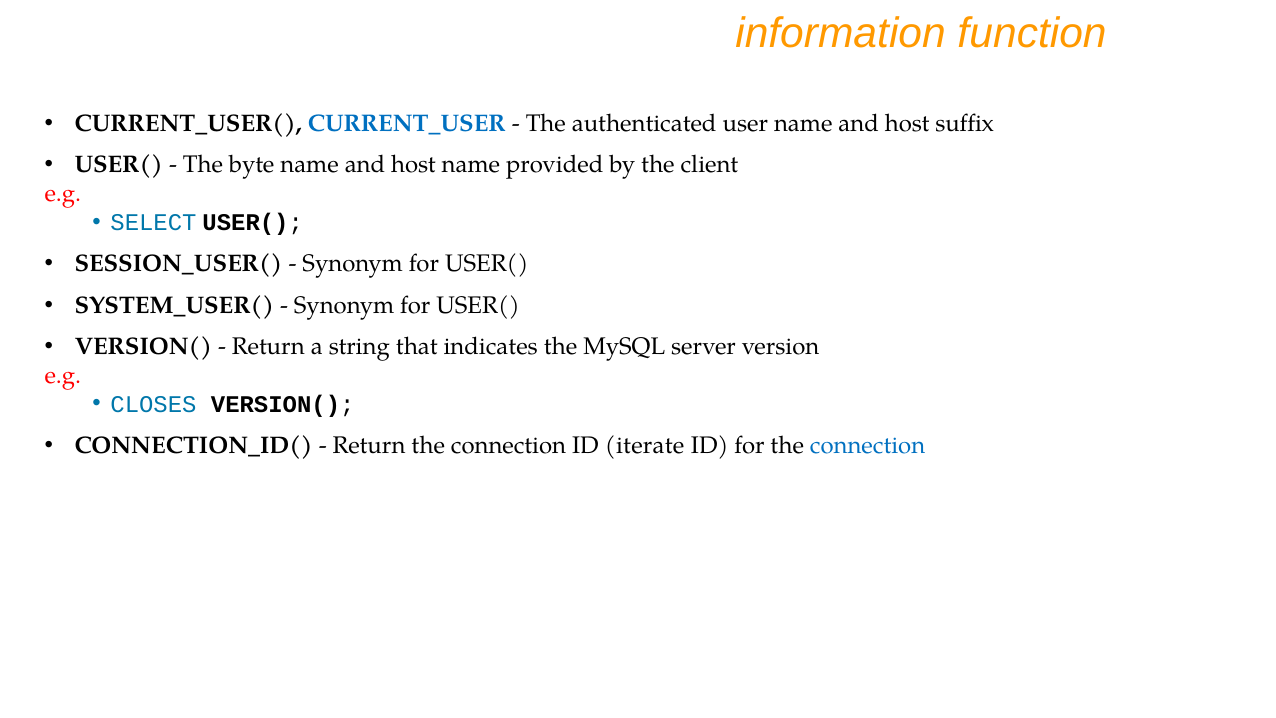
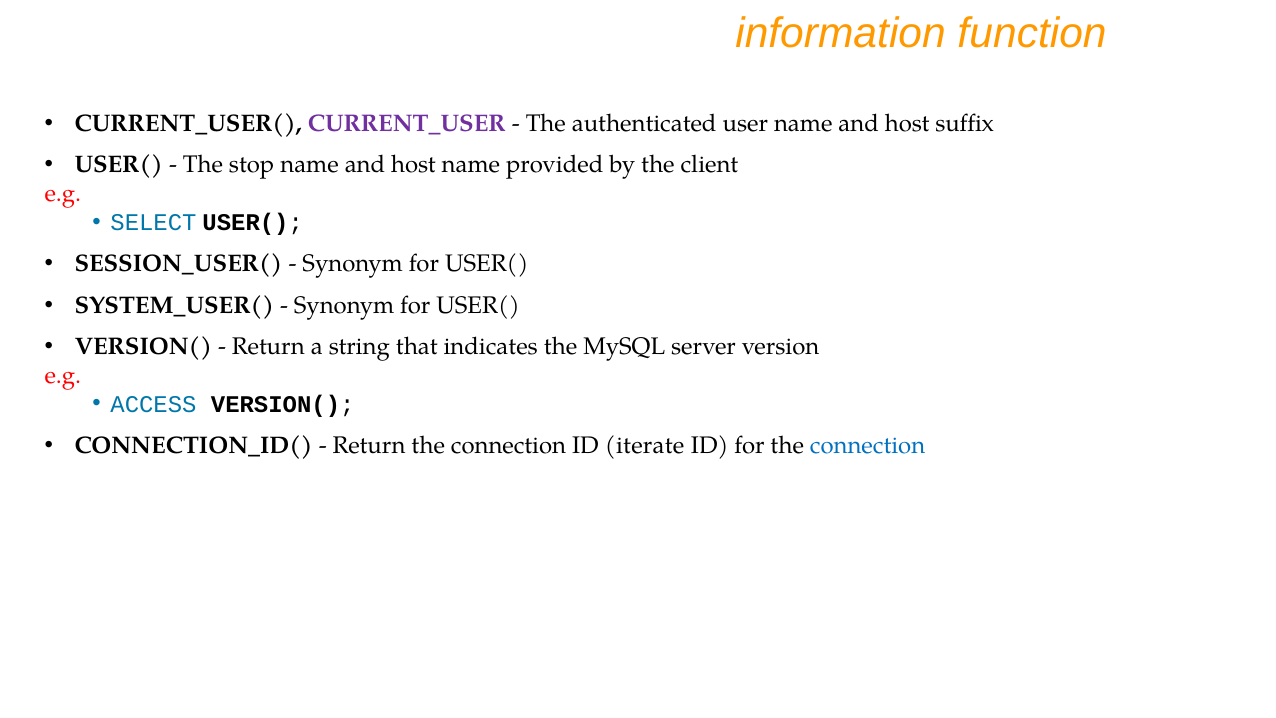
CURRENT_USER colour: blue -> purple (407, 124)
byte: byte -> stop (252, 165)
CLOSES: CLOSES -> ACCESS (153, 404)
